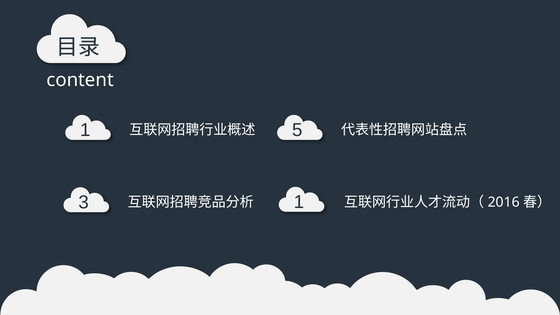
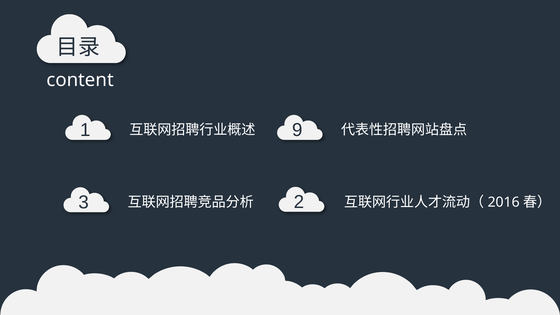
5: 5 -> 9 (297, 130)
3 1: 1 -> 2 (299, 202)
